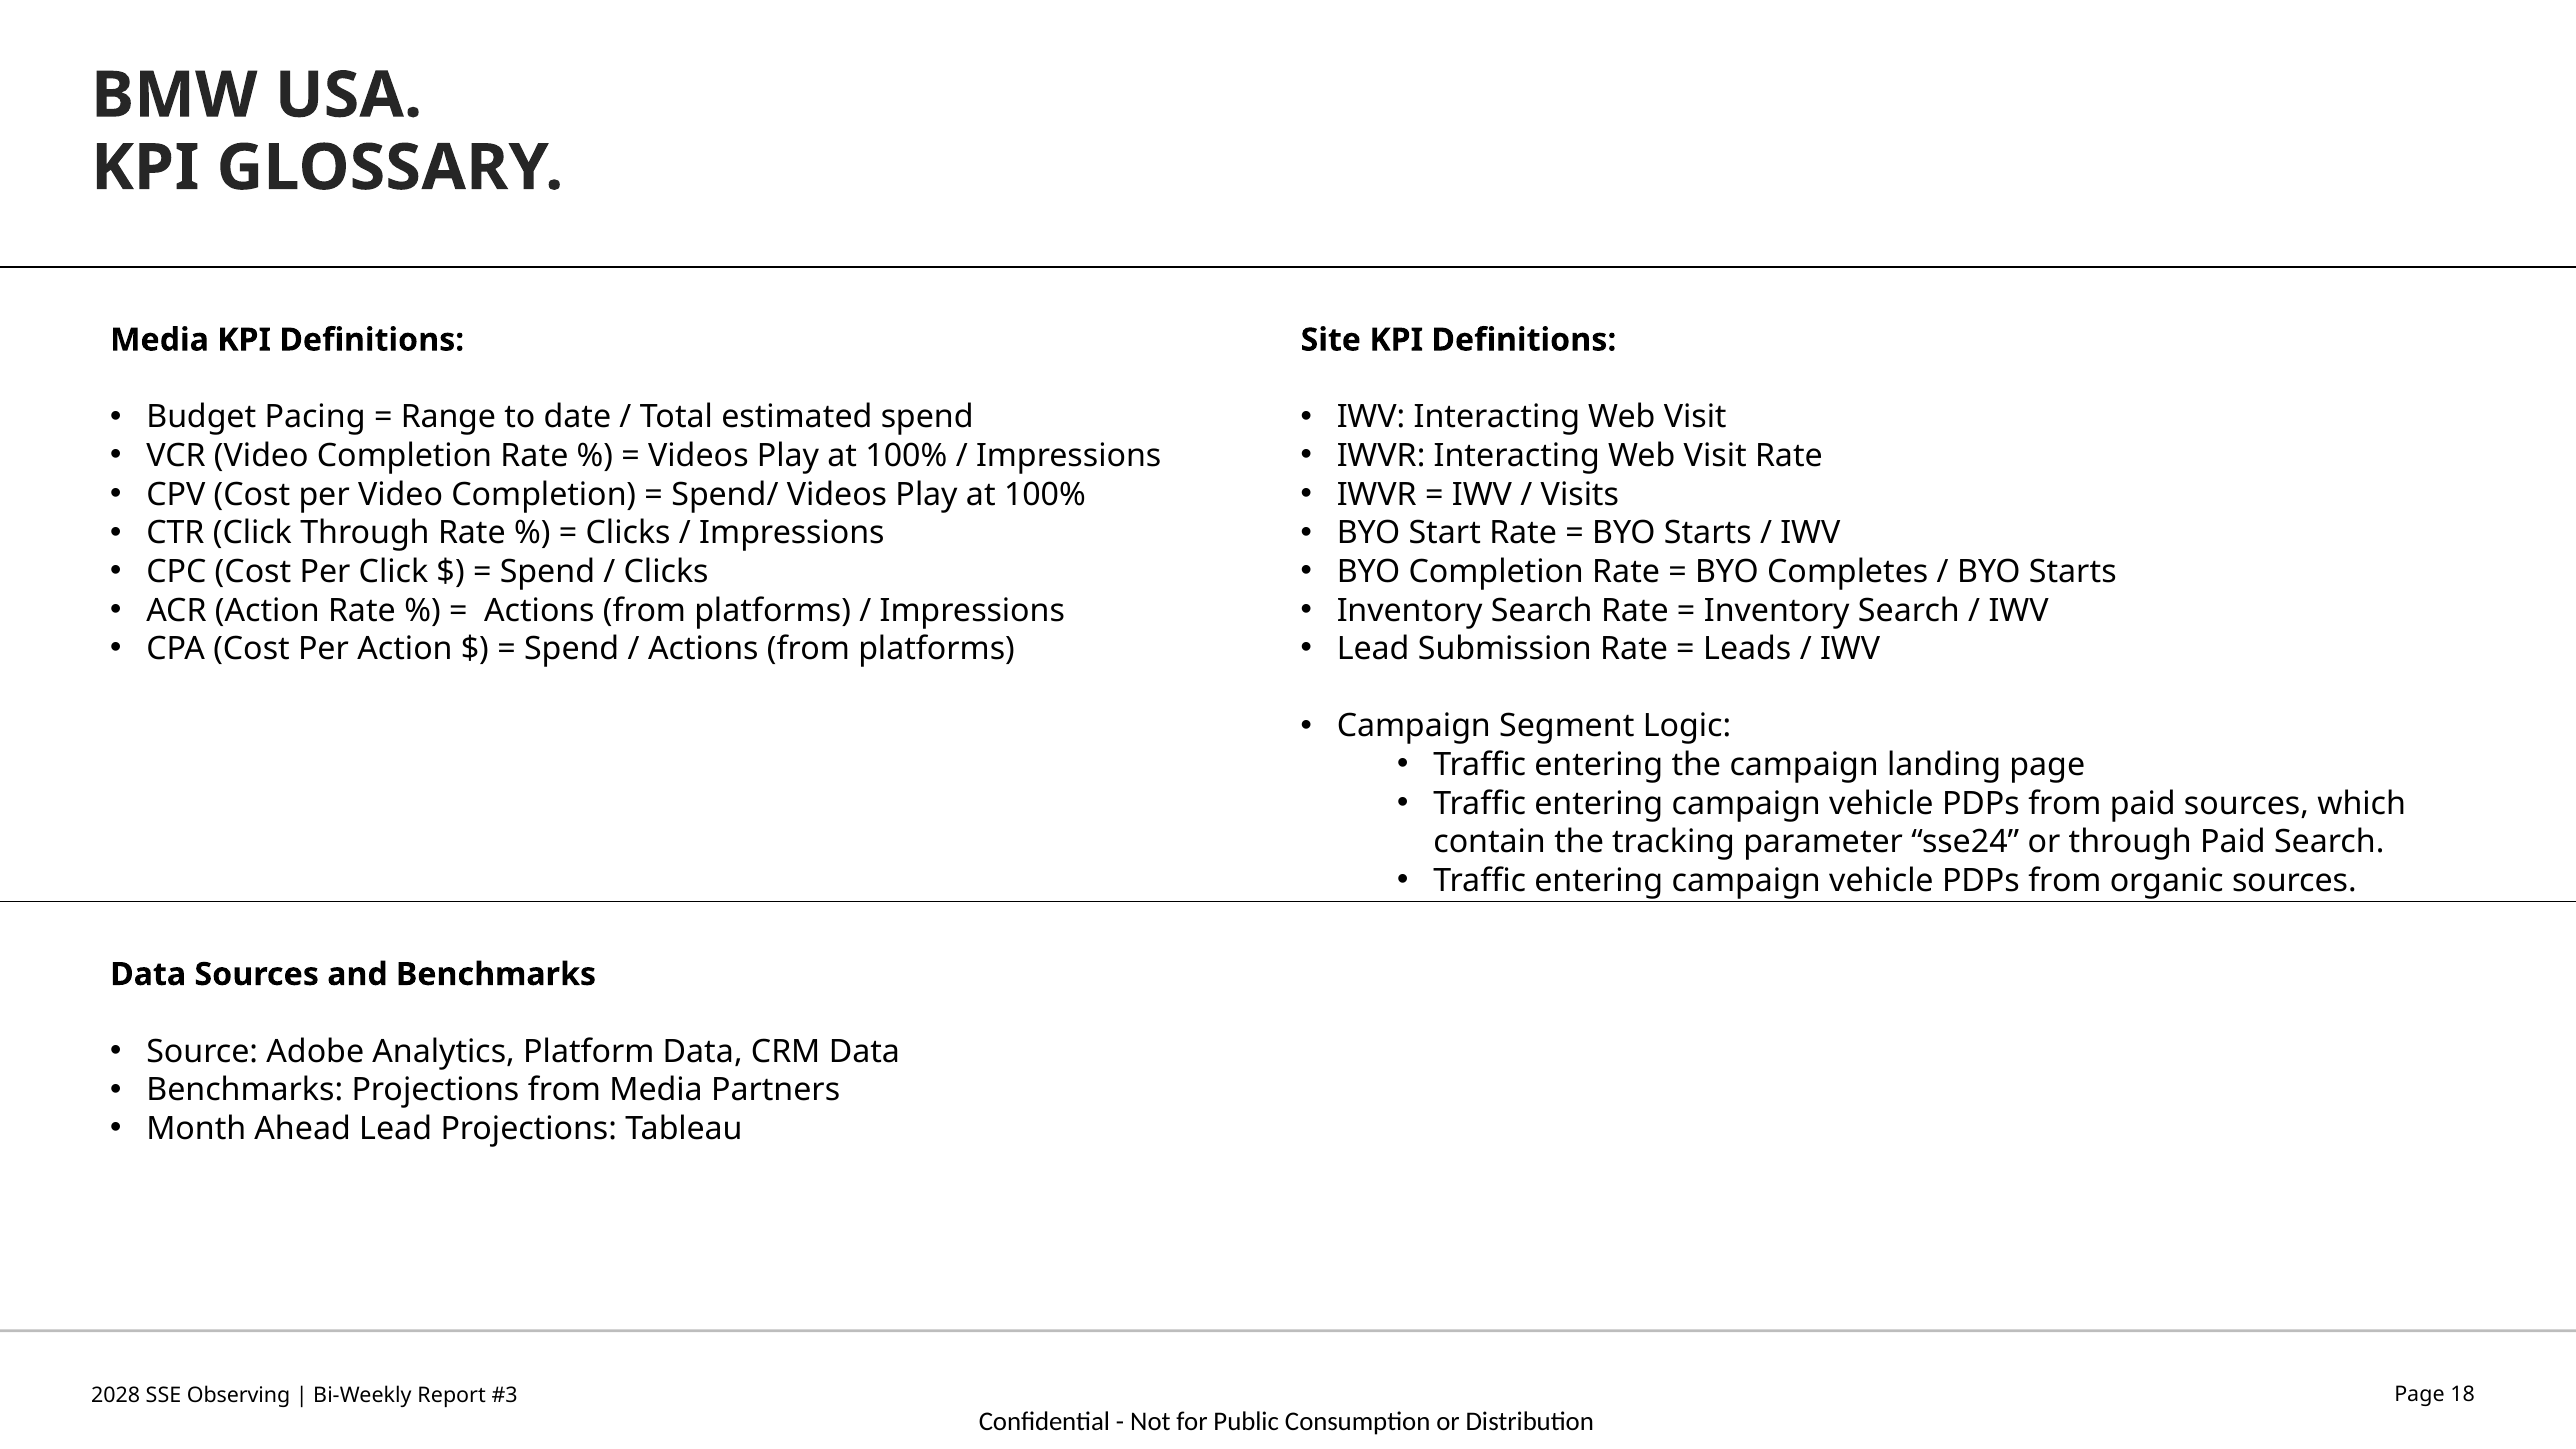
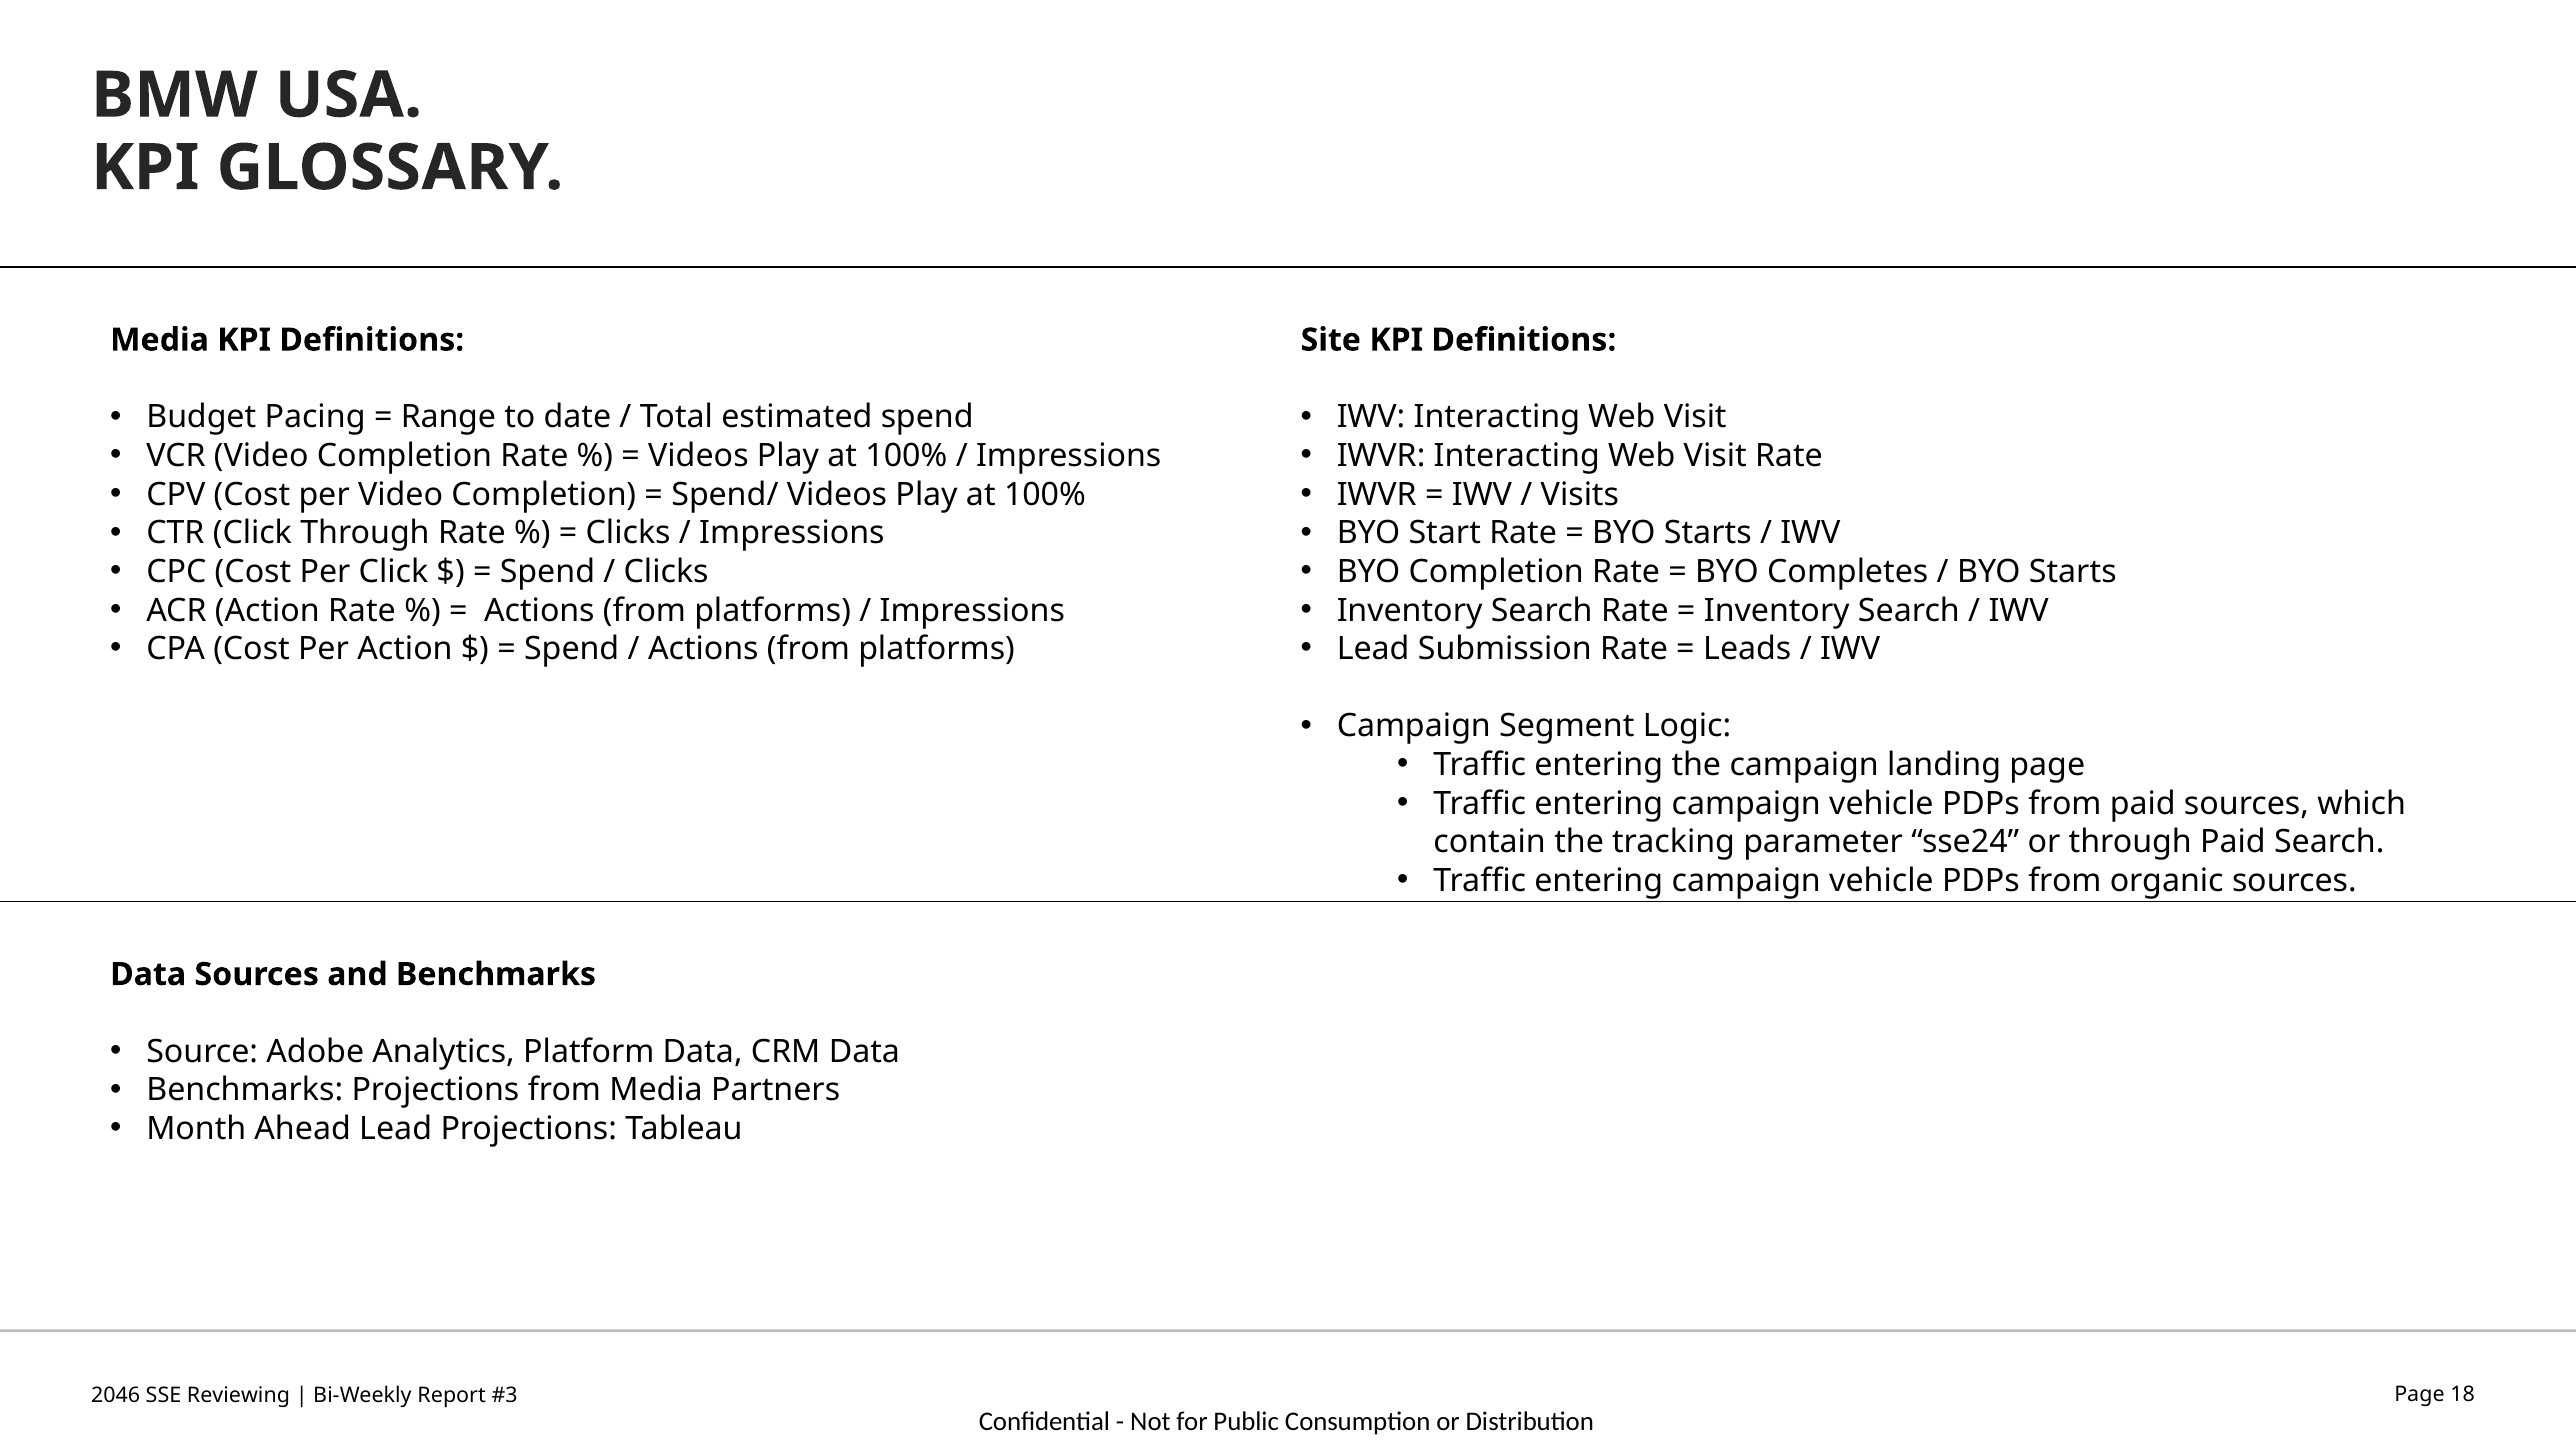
2028: 2028 -> 2046 (116, 1396)
Observing: Observing -> Reviewing (238, 1396)
